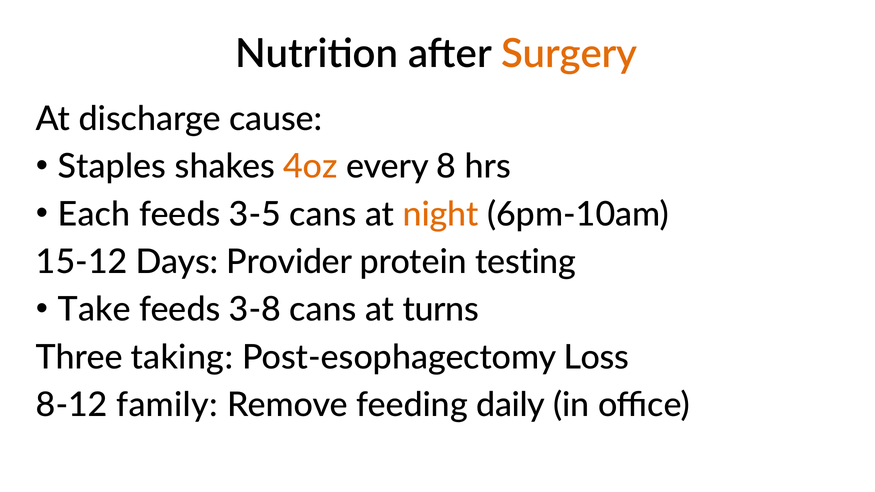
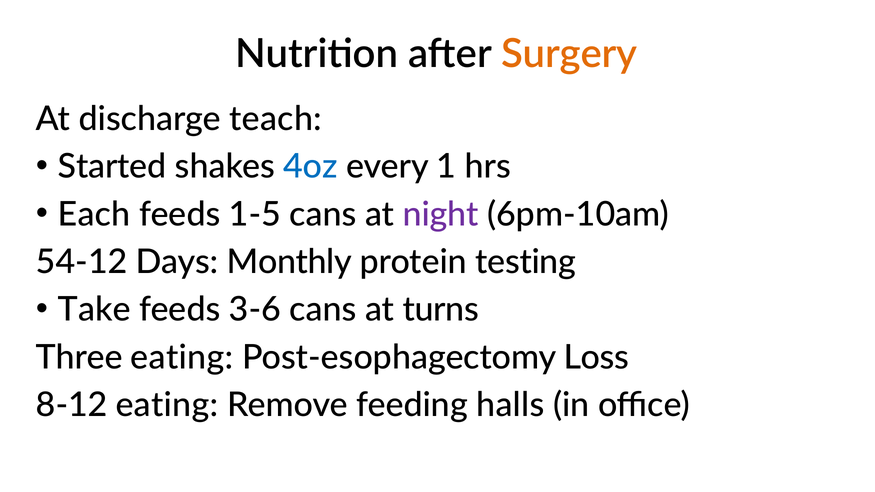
cause: cause -> teach (276, 119)
Staples: Staples -> Started (112, 167)
4oz colour: orange -> blue (310, 167)
8: 8 -> 1 (446, 167)
3-5: 3-5 -> 1-5 (255, 214)
night colour: orange -> purple (441, 214)
15-12: 15-12 -> 54-12 (82, 262)
Provider: Provider -> Monthly (289, 262)
3-8: 3-8 -> 3-6 (255, 310)
Three taking: taking -> eating (182, 357)
8-12 family: family -> eating (167, 405)
daily: daily -> halls (510, 405)
